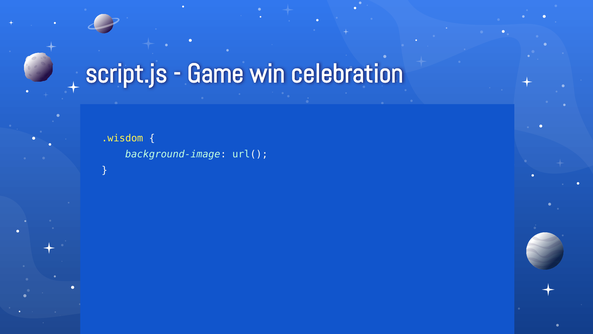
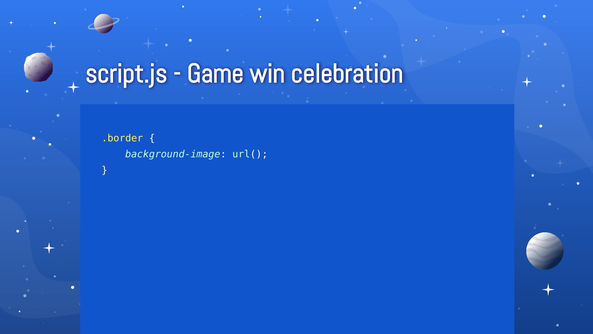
.wisdom: .wisdom -> .border (122, 138)
